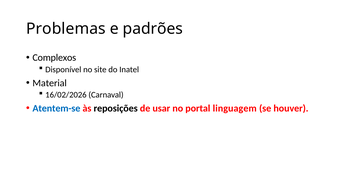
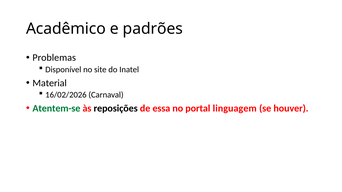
Problemas: Problemas -> Acadêmico (66, 29)
Complexos: Complexos -> Problemas (54, 58)
Atentem-se colour: blue -> green (56, 109)
usar: usar -> essa (161, 109)
